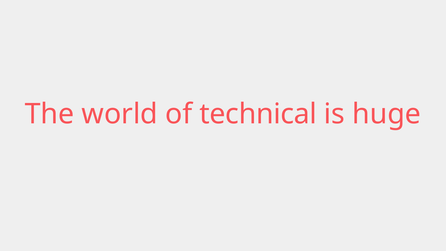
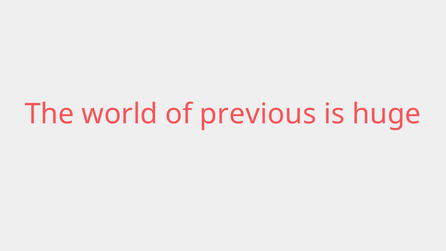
technical: technical -> previous (258, 114)
